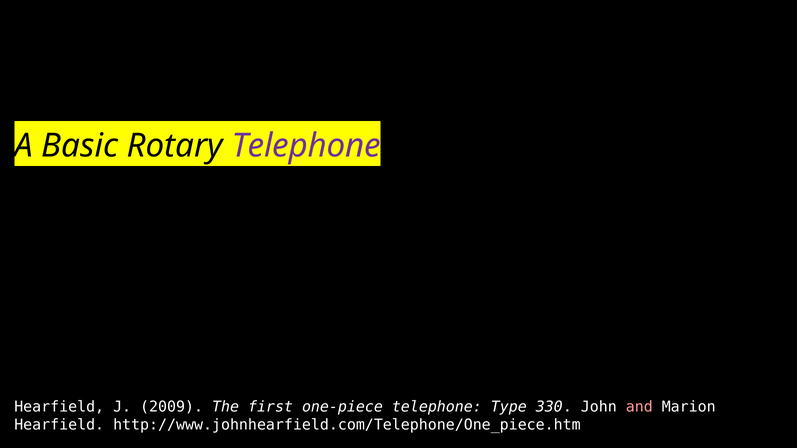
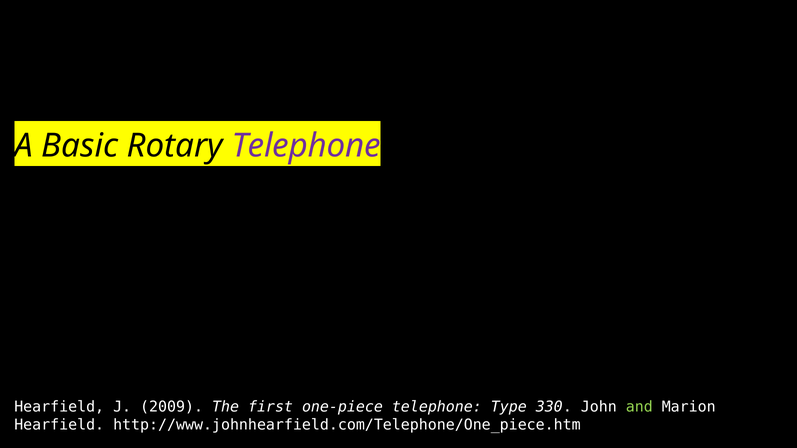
and colour: pink -> light green (639, 407)
